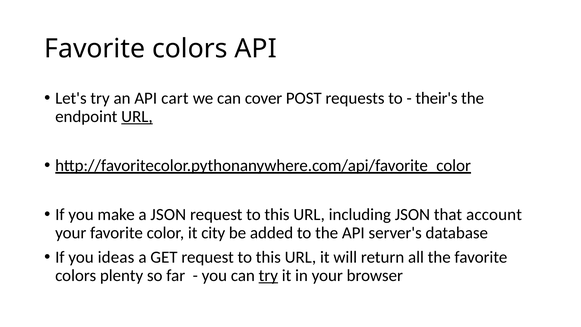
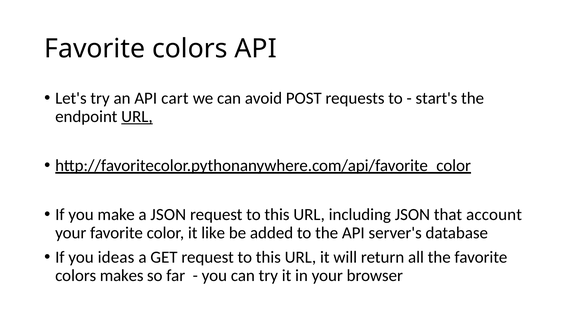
cover: cover -> avoid (263, 98)
their's: their's -> start's (436, 98)
city: city -> like (213, 233)
plenty: plenty -> makes (122, 275)
try underline: present -> none (268, 275)
